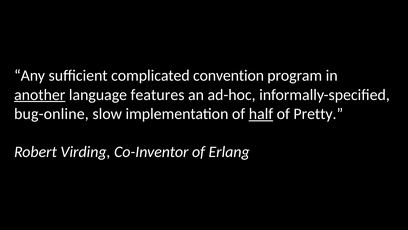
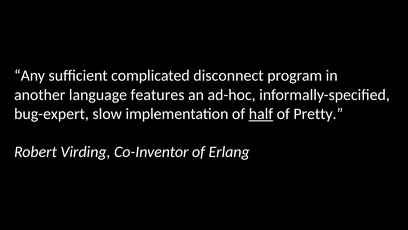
convention: convention -> disconnect (228, 76)
another underline: present -> none (40, 95)
bug-online: bug-online -> bug-expert (51, 114)
